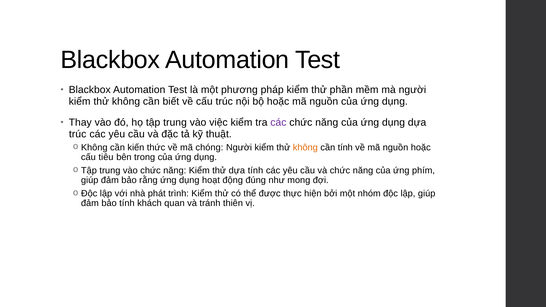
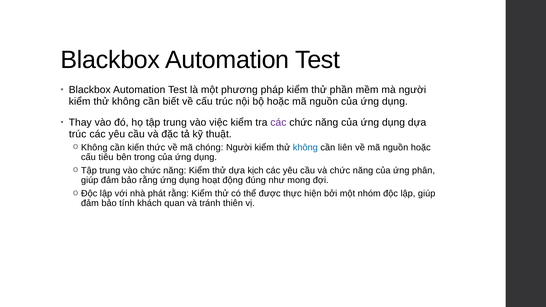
không colour: orange -> blue (305, 147)
cần tính: tính -> liên (345, 147)
dựa tính: tính -> kịch (256, 170)
phím: phím -> phân (423, 170)
phát trình: trình -> rằng (179, 193)
